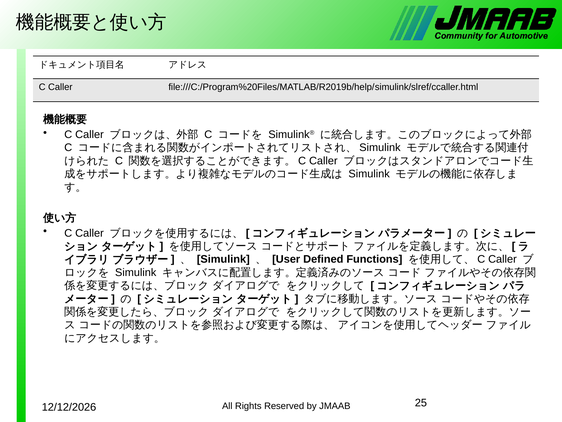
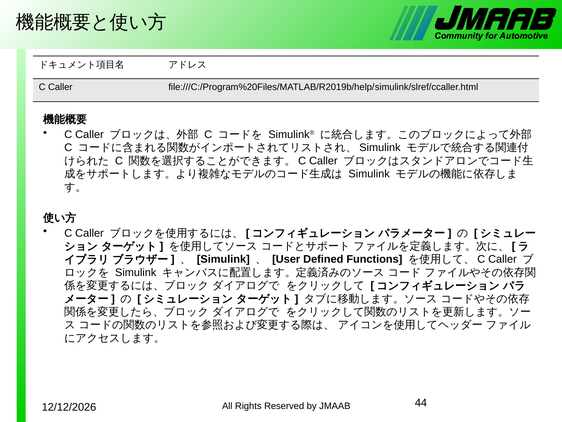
25: 25 -> 44 (421, 402)
